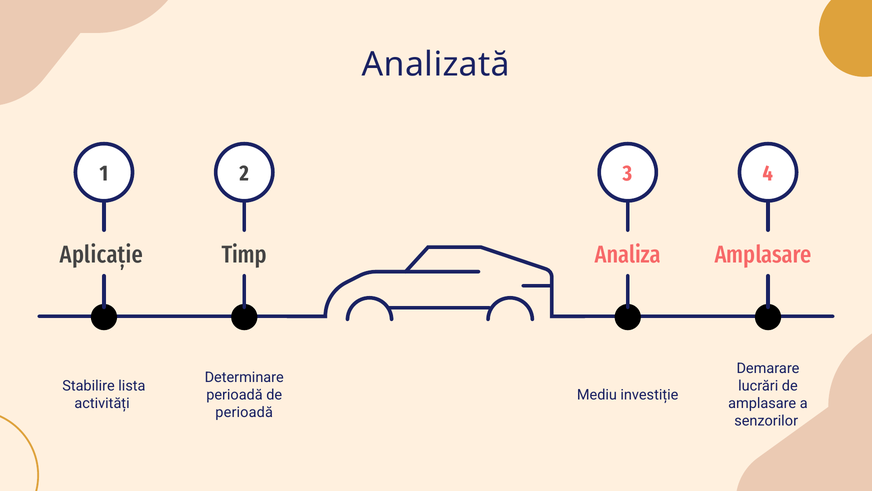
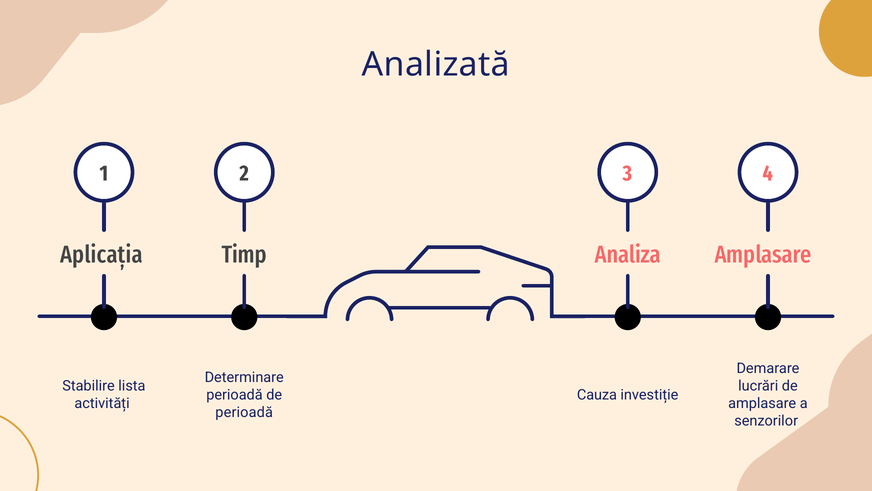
Aplicație: Aplicație -> Aplicația (101, 254)
Mediu: Mediu -> Cauza (597, 394)
